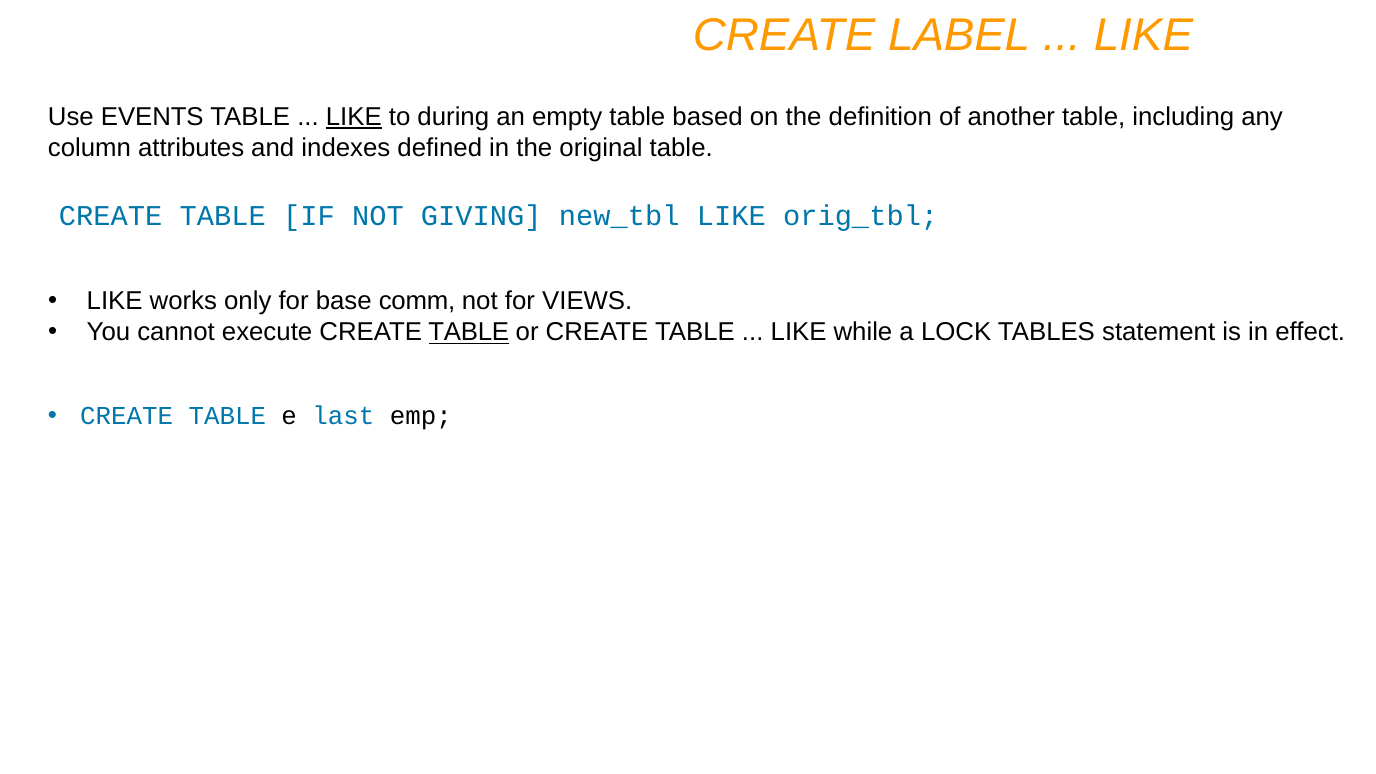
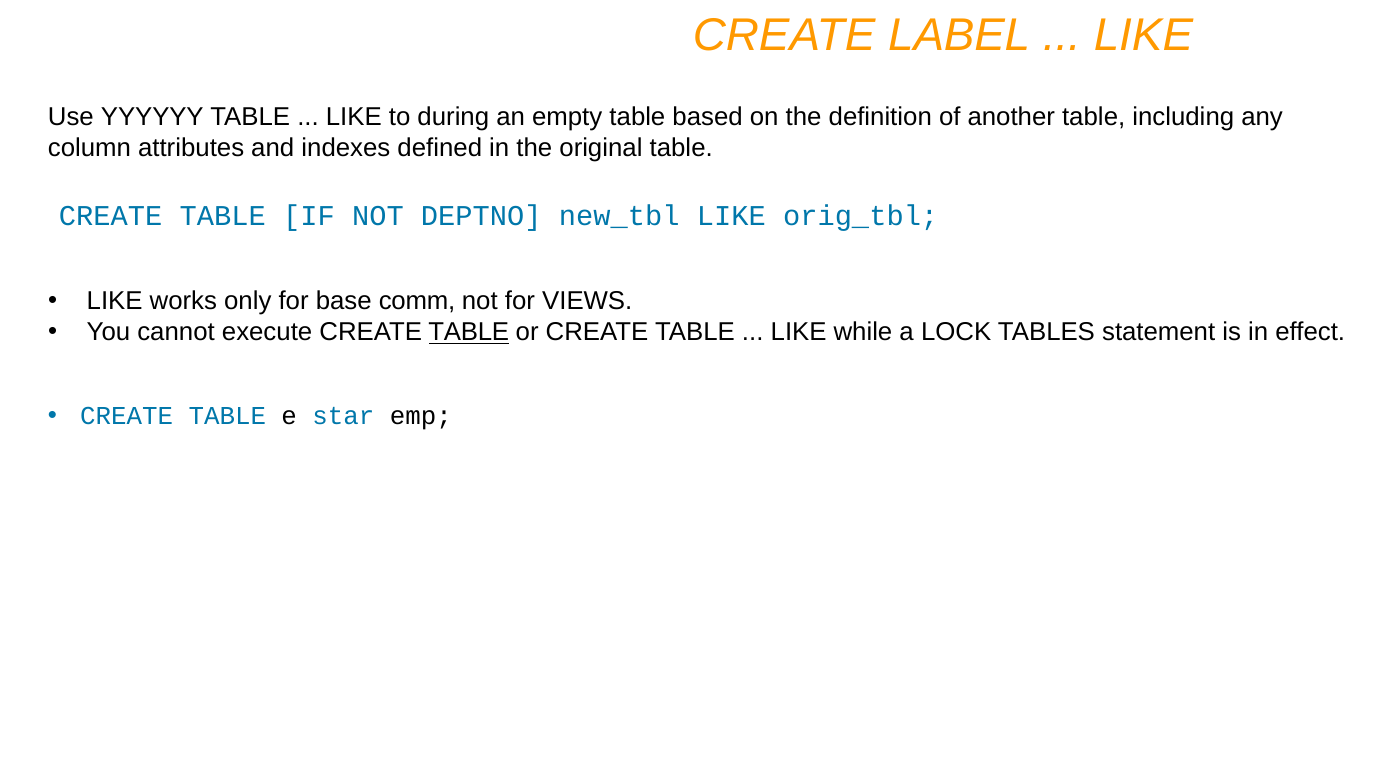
EVENTS: EVENTS -> YYYYYY (152, 117)
LIKE underline: present -> none (354, 117)
GIVING: GIVING -> DEPTNO (481, 216)
last: last -> star (343, 416)
